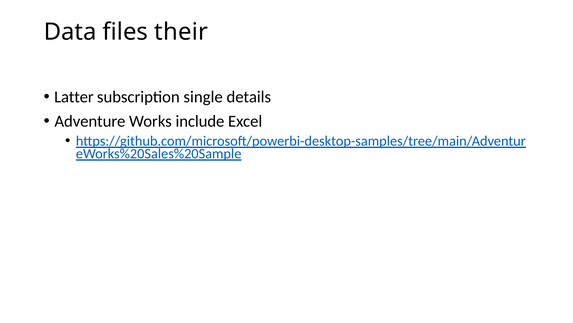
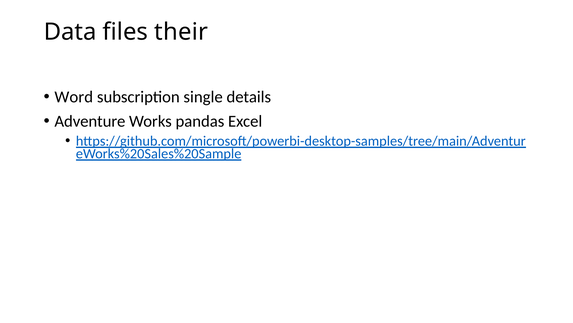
Latter: Latter -> Word (74, 97)
include: include -> pandas (200, 121)
